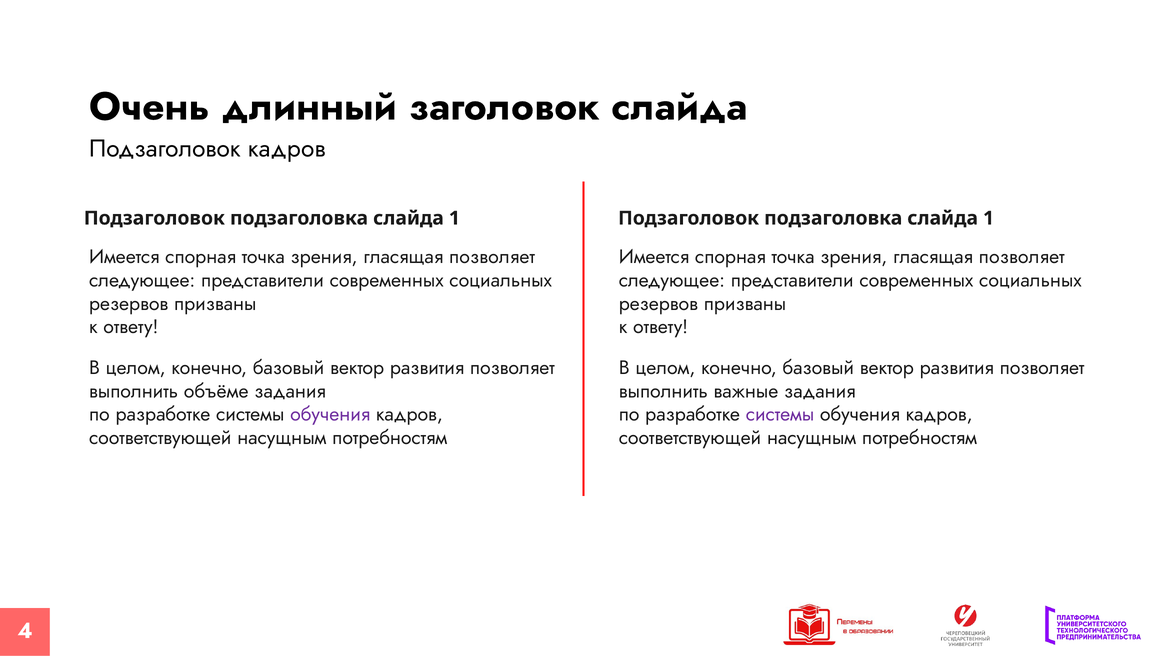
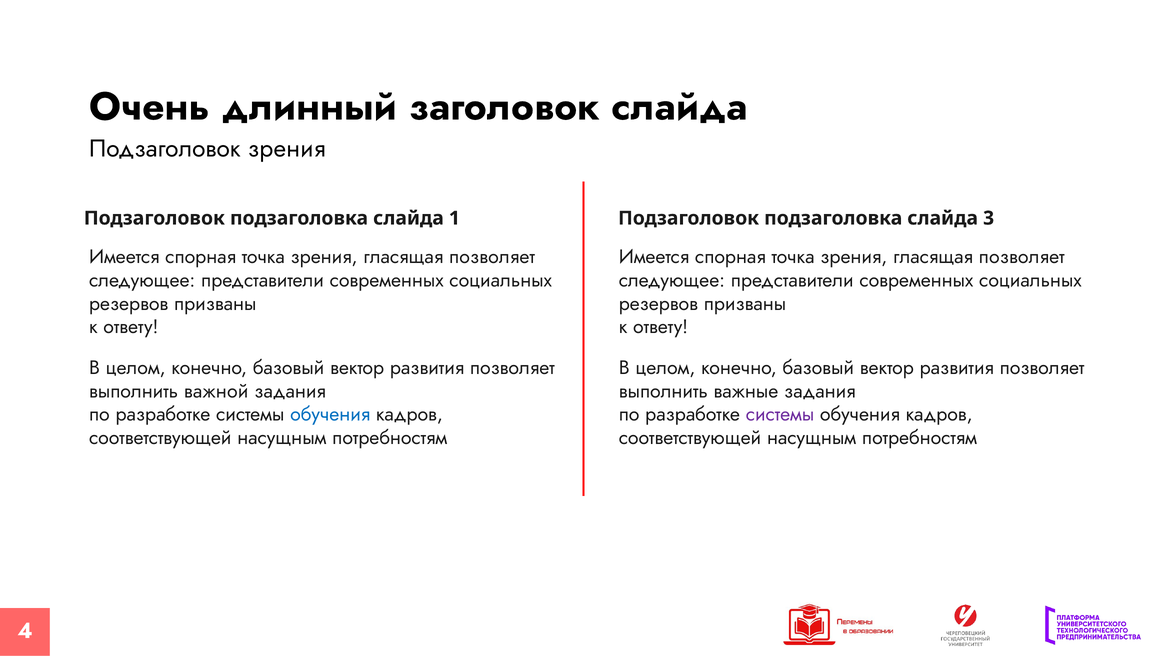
Подзаголовок кадров: кадров -> зрения (287, 149)
1: 1 -> 3 (989, 218)
объёме: объёме -> важной (216, 391)
обучения colour: purple -> blue (330, 415)
